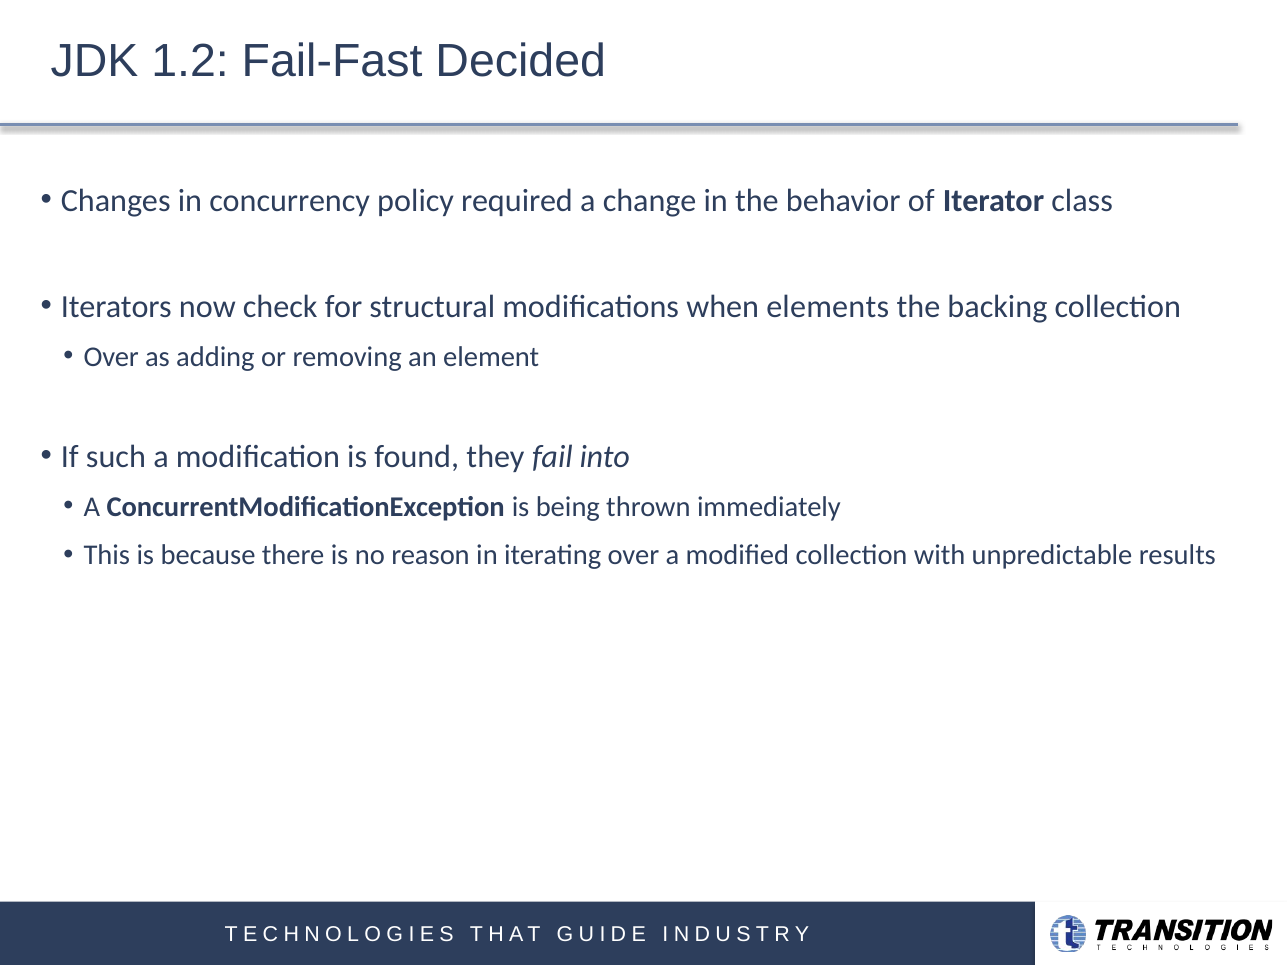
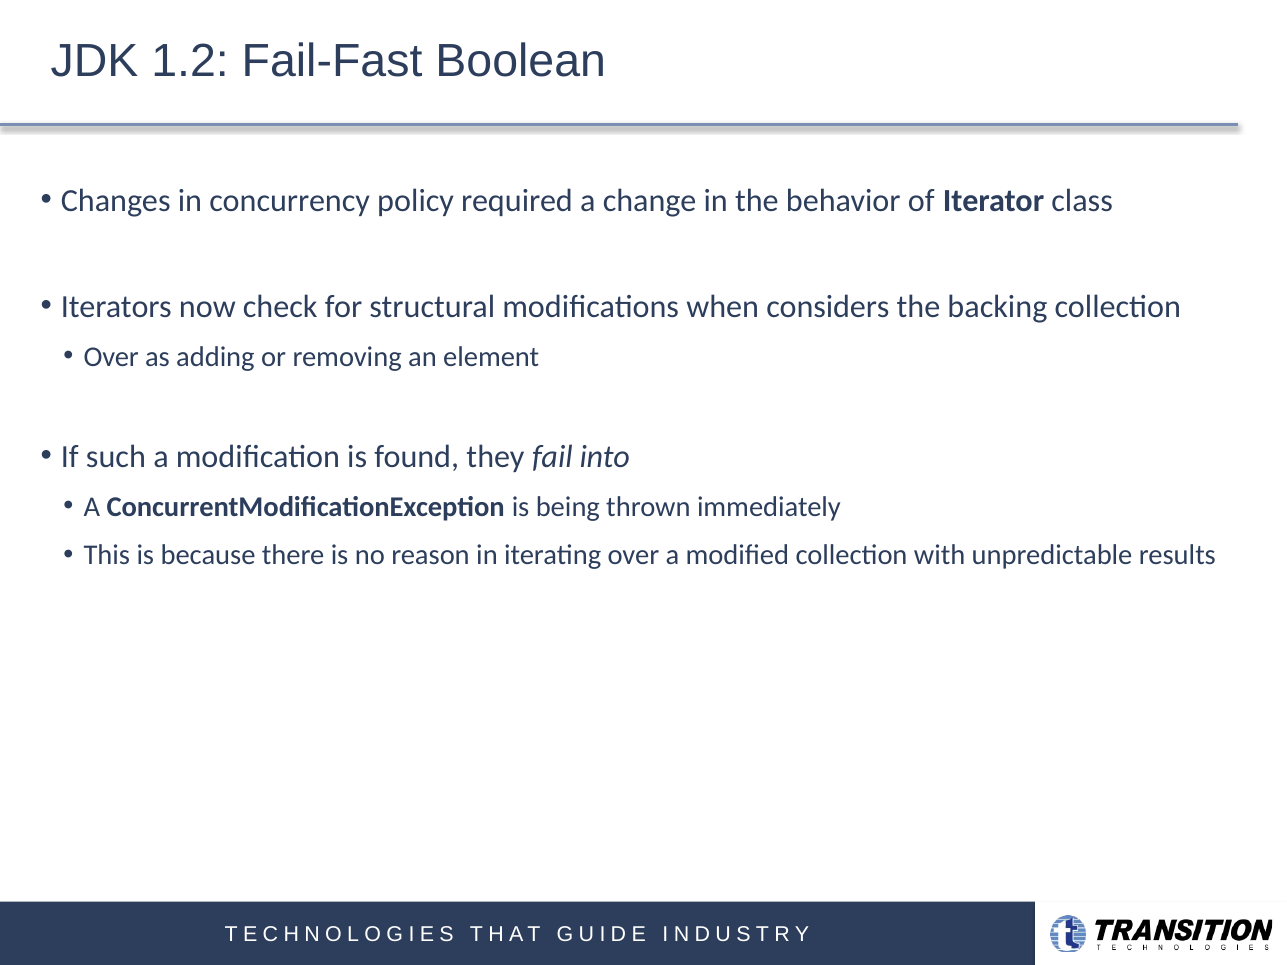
Decided: Decided -> Boolean (521, 62)
elements: elements -> considers (828, 307)
